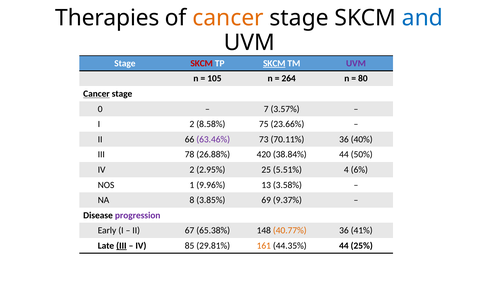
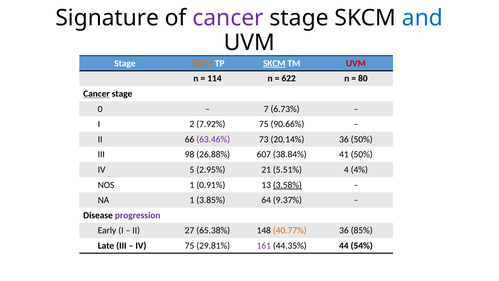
Therapies: Therapies -> Signature (107, 18)
cancer colour: orange -> purple (228, 18)
SKCM colour: red -> orange (202, 63)
UVM colour: purple -> red (356, 63)
105: 105 -> 114 (214, 78)
264: 264 -> 622 (289, 78)
3.57%: 3.57% -> 6.73% (285, 109)
8.58%: 8.58% -> 7.92% (211, 124)
23.66%: 23.66% -> 90.66% (287, 124)
70.11%: 70.11% -> 20.14% (287, 139)
36 40%: 40% -> 50% (362, 139)
78: 78 -> 98 (190, 154)
420: 420 -> 607 (264, 154)
38.84% 44: 44 -> 41 (344, 154)
IV 2: 2 -> 5 (192, 170)
25: 25 -> 21 (266, 170)
6%: 6% -> 4% (359, 170)
9.96%: 9.96% -> 0.91% (211, 185)
3.58% underline: none -> present (287, 185)
NA 8: 8 -> 1 (192, 200)
69: 69 -> 64 (266, 200)
67: 67 -> 27 (190, 230)
41%: 41% -> 85% (362, 230)
III underline: present -> none (121, 245)
IV 85: 85 -> 75 (190, 245)
161 colour: orange -> purple (264, 245)
25%: 25% -> 54% (362, 245)
